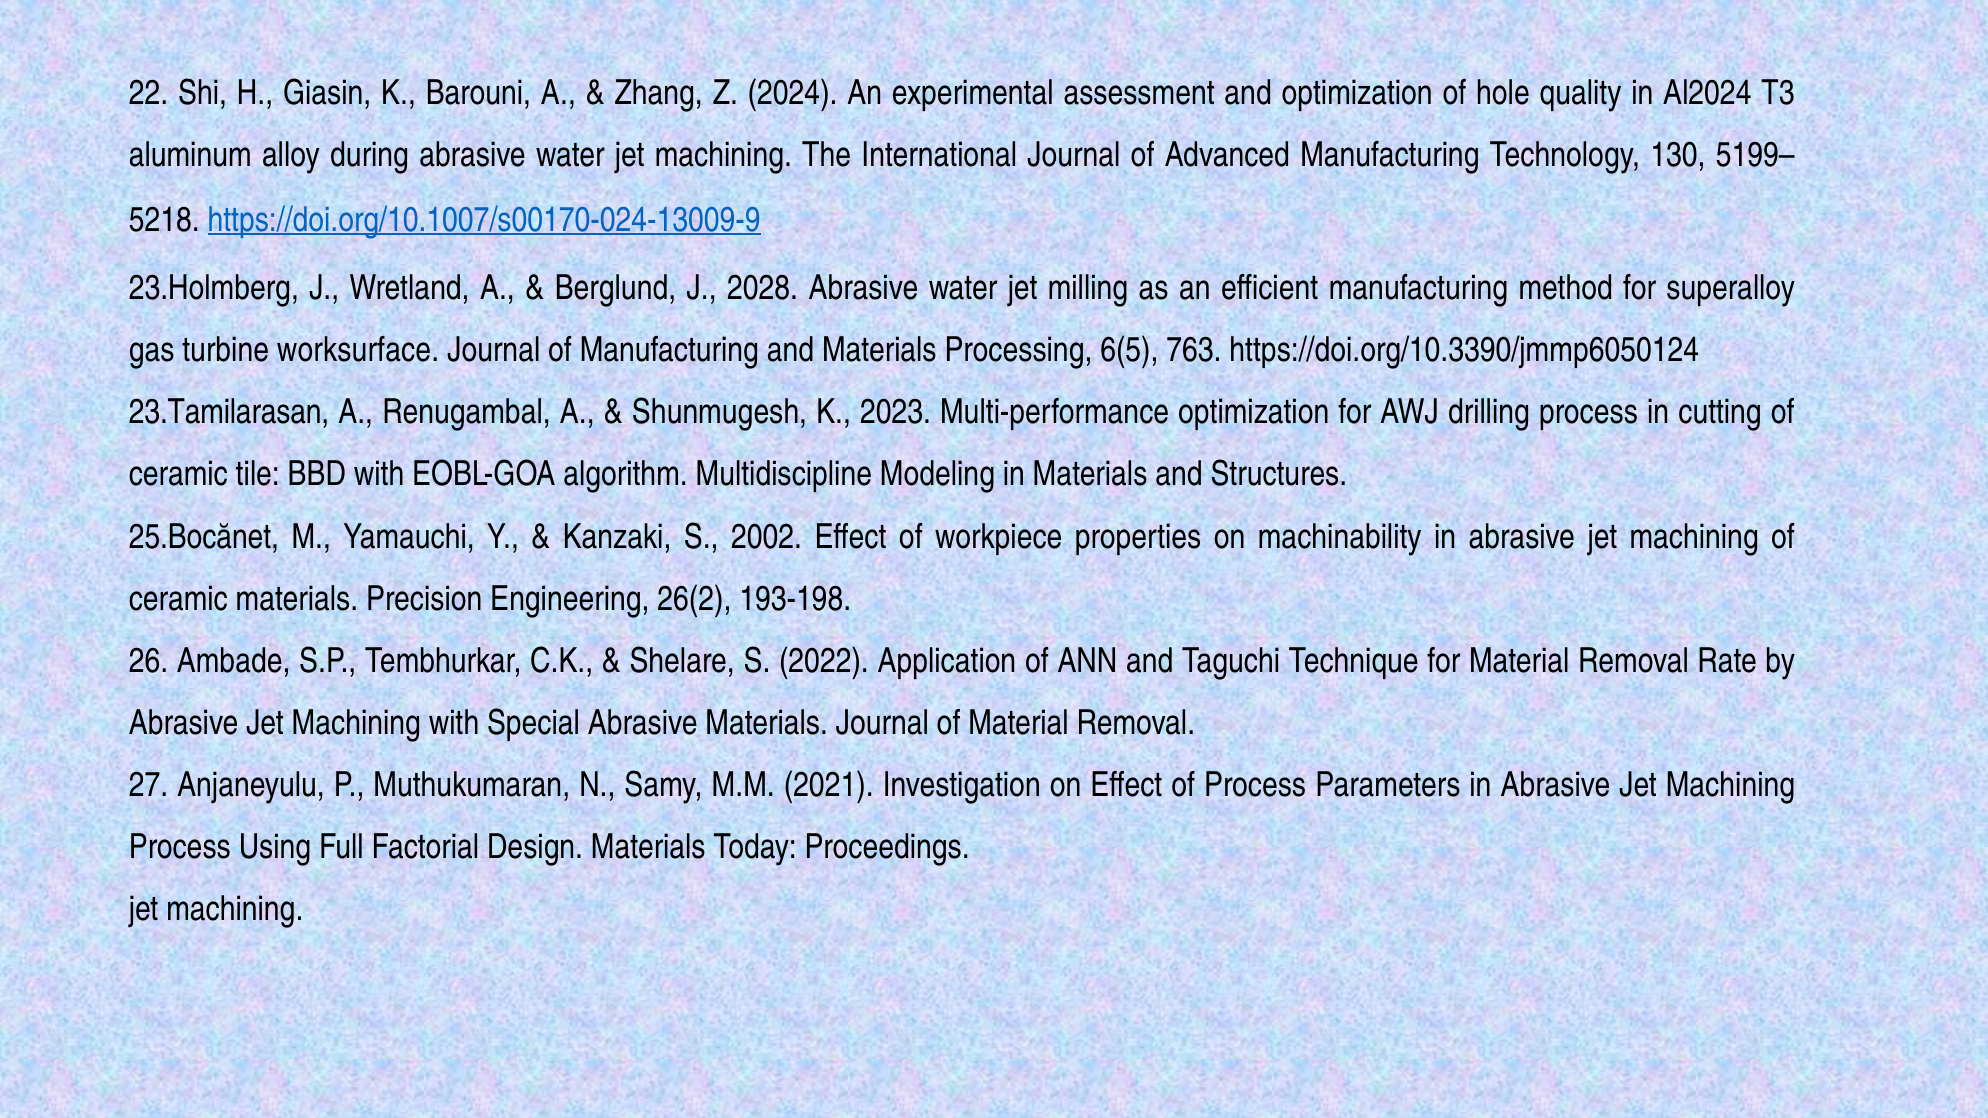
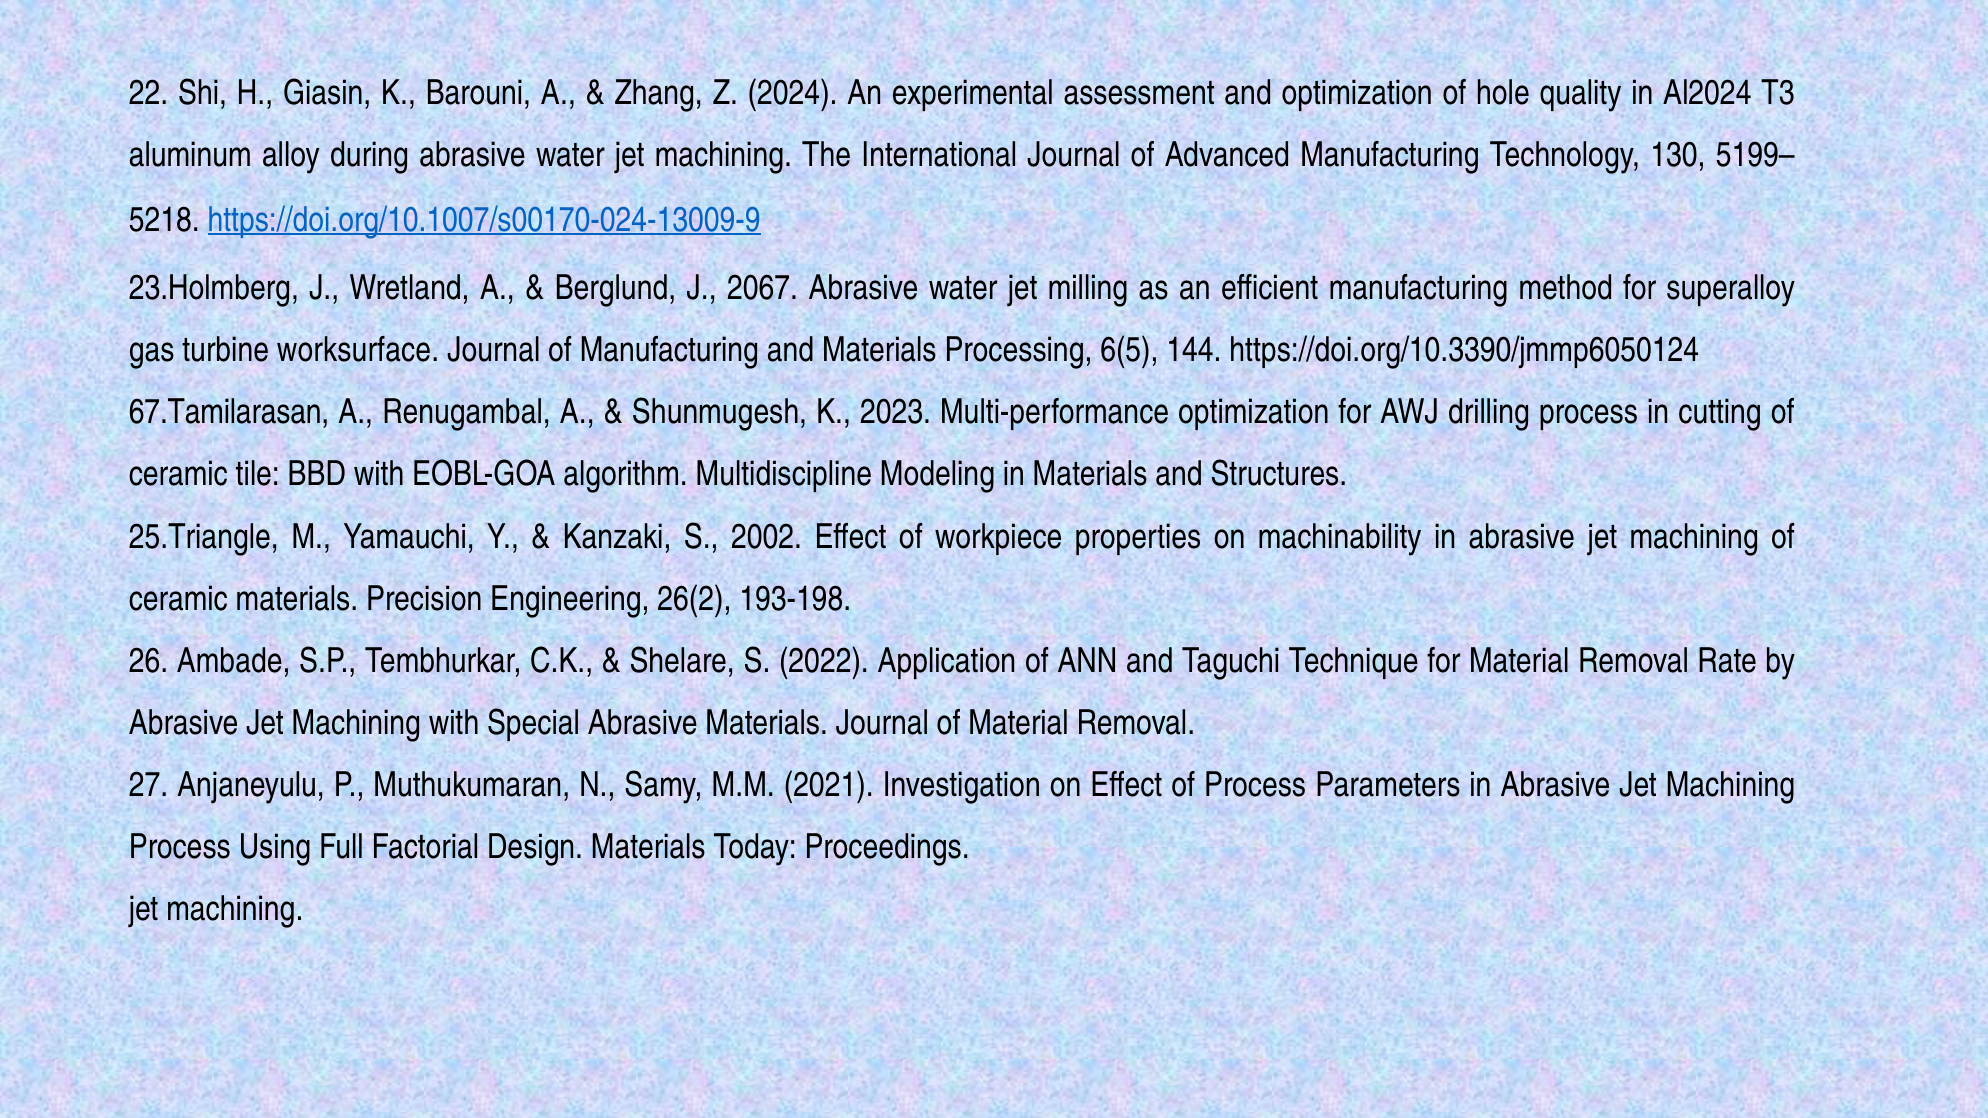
2028: 2028 -> 2067 (763, 288)
763: 763 -> 144 (1194, 350)
23.Tamilarasan: 23.Tamilarasan -> 67.Tamilarasan (229, 413)
25.Bocănet: 25.Bocănet -> 25.Triangle (204, 537)
